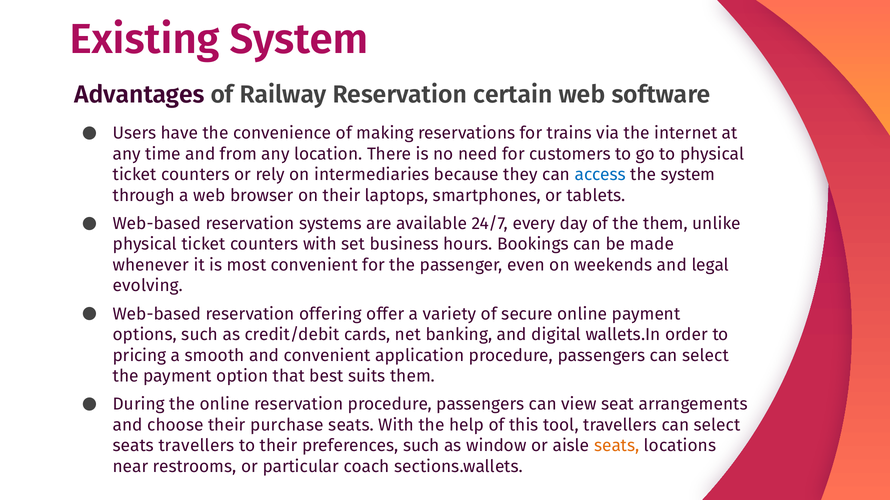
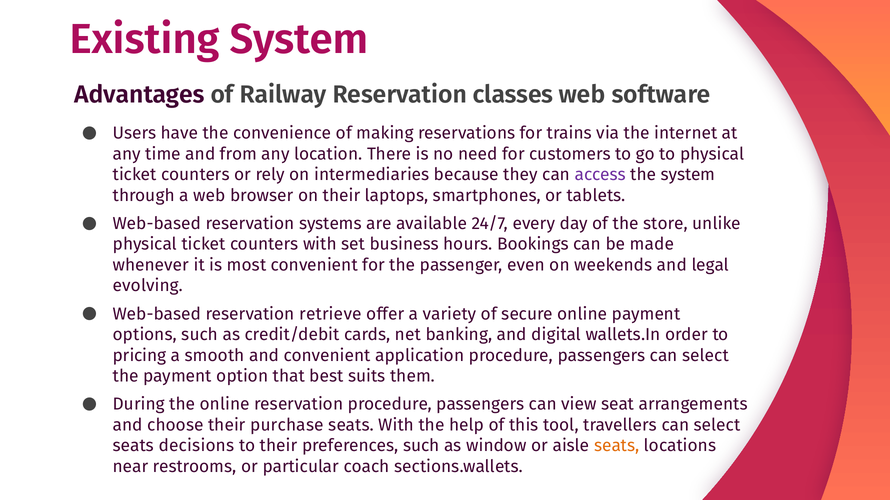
certain: certain -> classes (513, 95)
access colour: blue -> purple (600, 175)
the them: them -> store (666, 224)
offering: offering -> retrieve (330, 314)
seats travellers: travellers -> decisions (197, 446)
